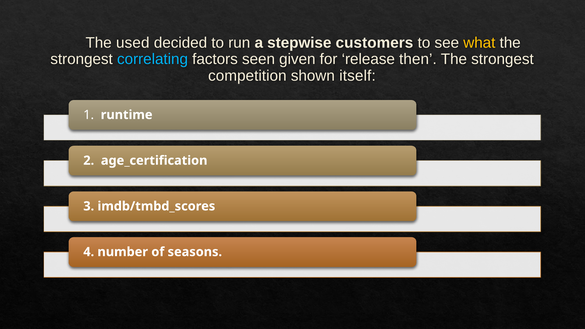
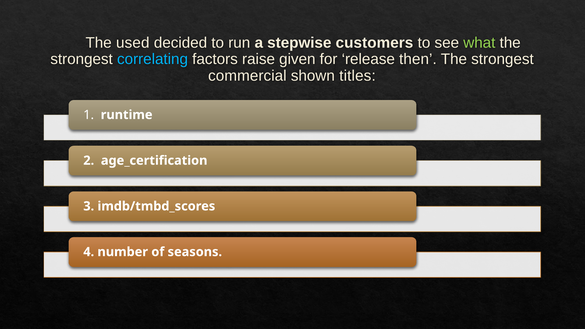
what colour: yellow -> light green (479, 43)
seen: seen -> raise (259, 59)
competition: competition -> commercial (247, 76)
itself: itself -> titles (358, 76)
